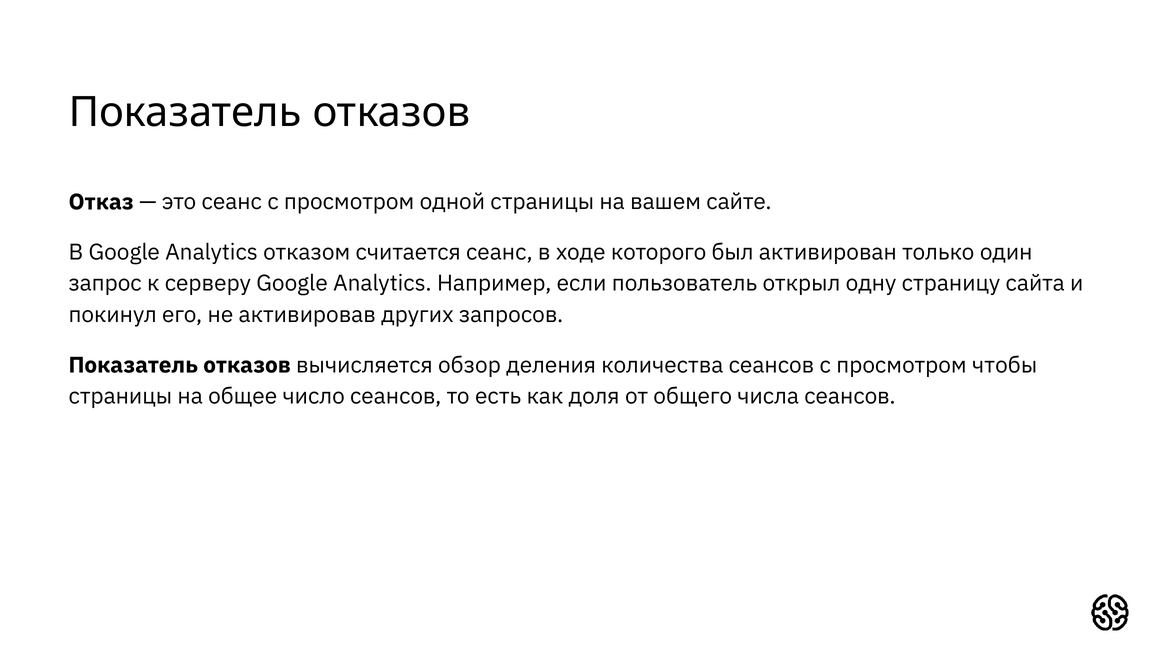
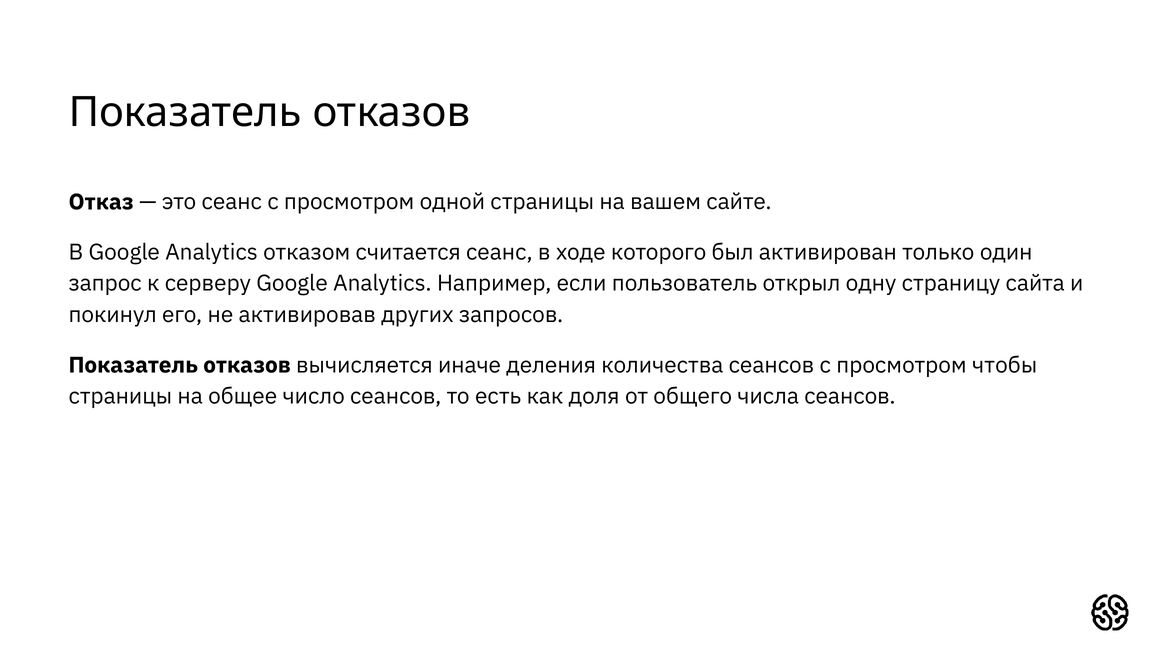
обзор: обзор -> иначе (470, 365)
